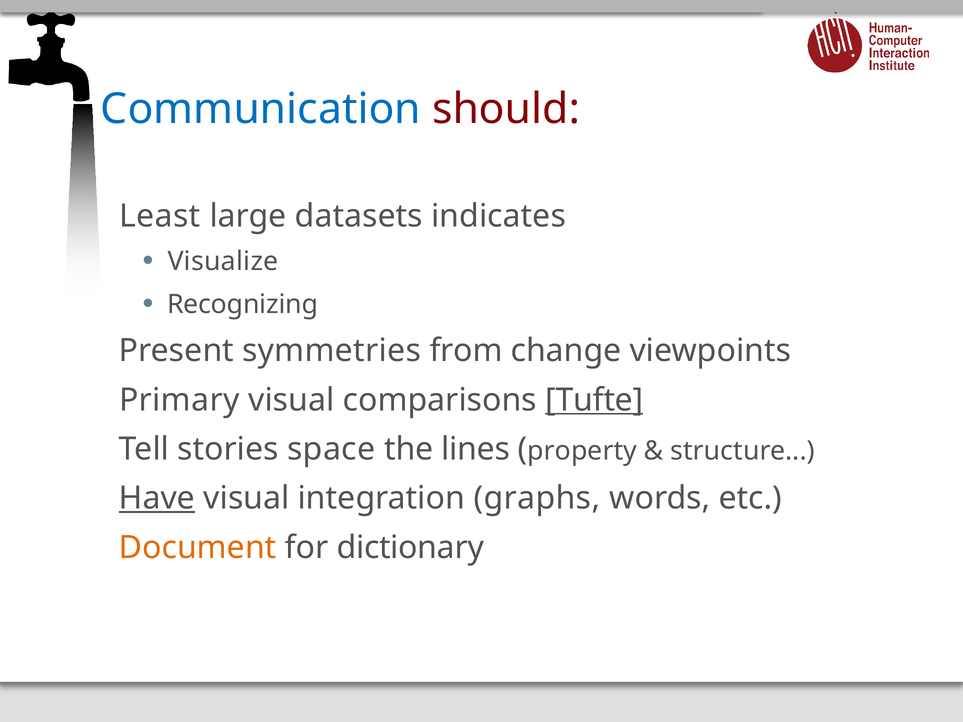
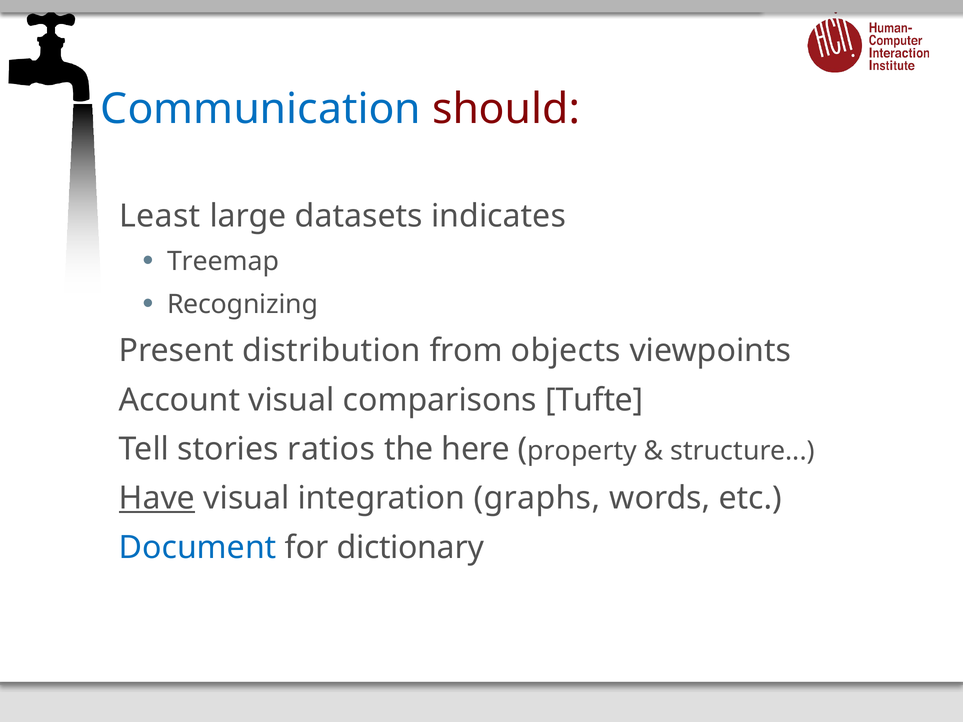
Visualize: Visualize -> Treemap (223, 262)
symmetries: symmetries -> distribution (331, 351)
change: change -> objects (566, 351)
Primary: Primary -> Account (180, 400)
Tufte underline: present -> none (594, 400)
space: space -> ratios (331, 449)
lines: lines -> here (476, 449)
Document colour: orange -> blue (198, 548)
